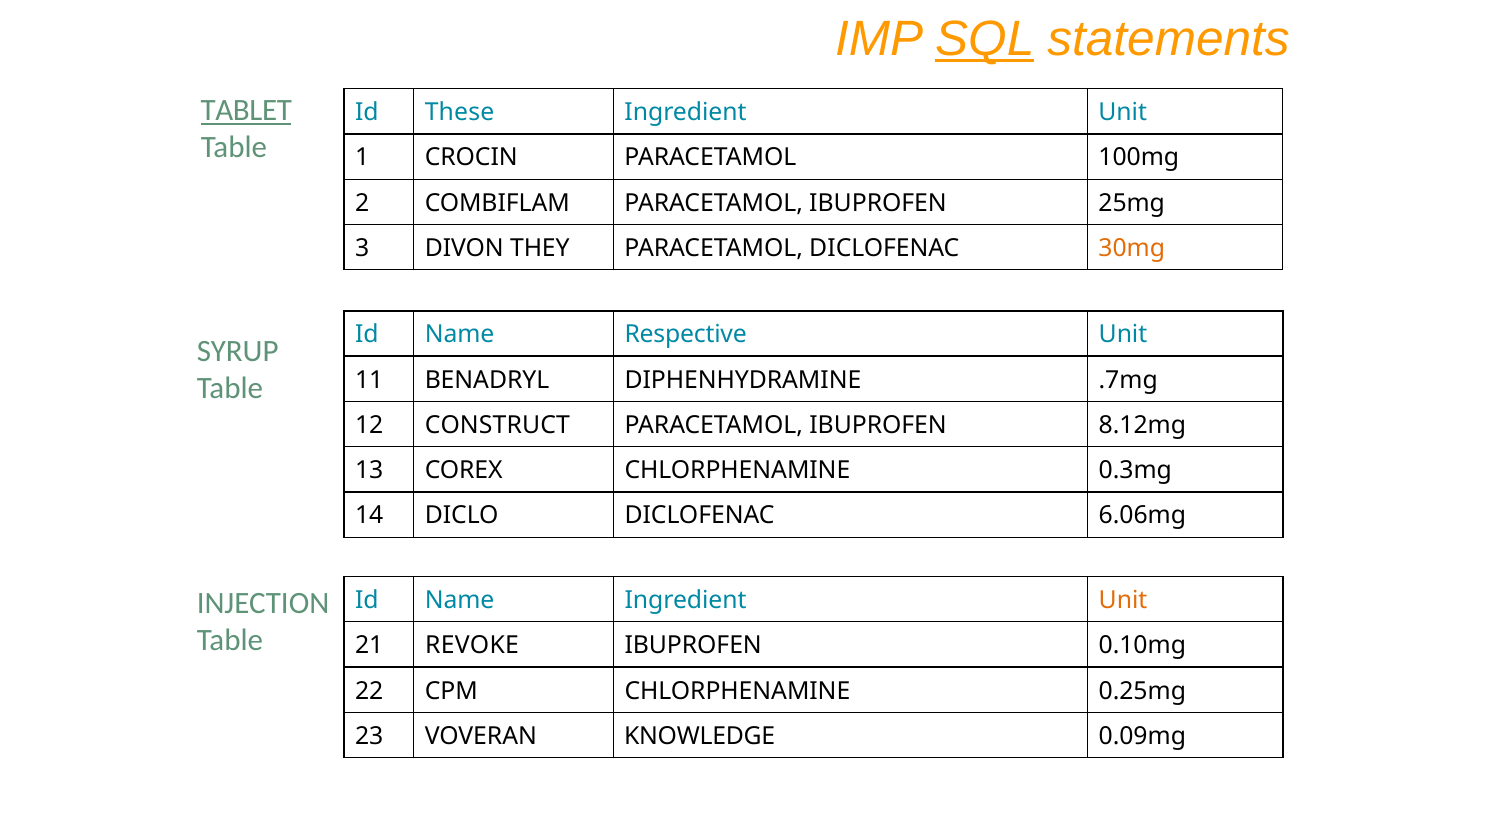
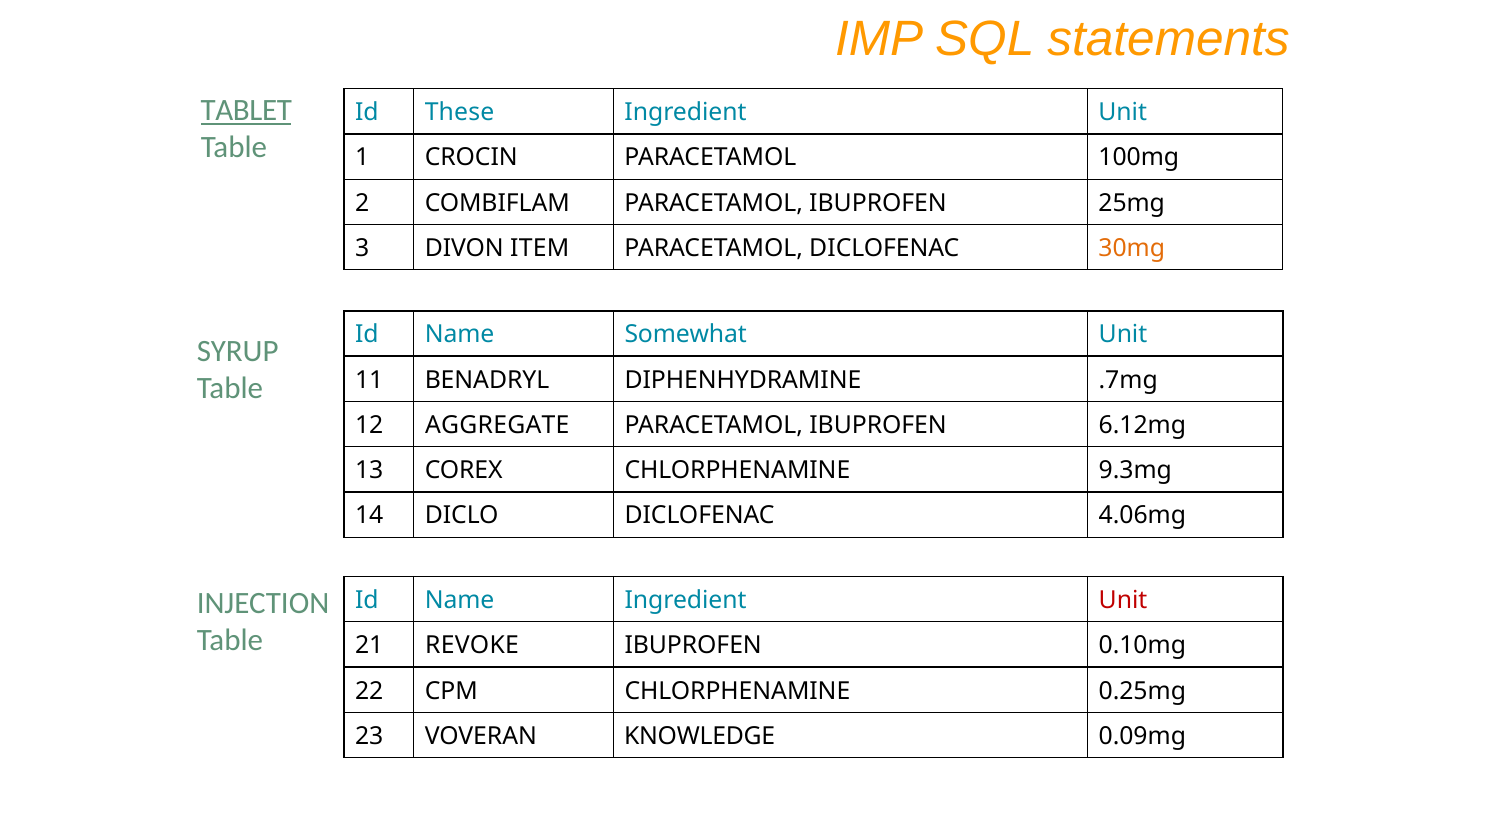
SQL underline: present -> none (985, 39)
THEY: THEY -> ITEM (540, 248)
Respective: Respective -> Somewhat (686, 334)
CONSTRUCT: CONSTRUCT -> AGGREGATE (497, 425)
8.12mg: 8.12mg -> 6.12mg (1142, 425)
0.3mg: 0.3mg -> 9.3mg (1135, 470)
6.06mg: 6.06mg -> 4.06mg (1142, 515)
Unit colour: orange -> red (1123, 600)
